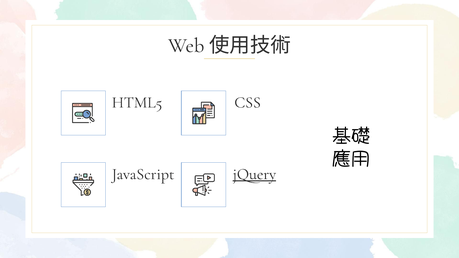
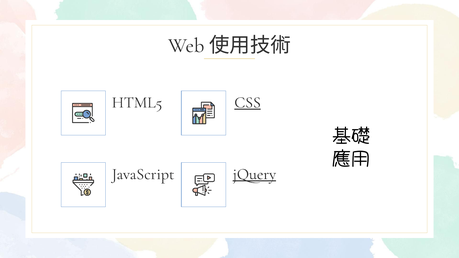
CSS underline: none -> present (248, 102)
